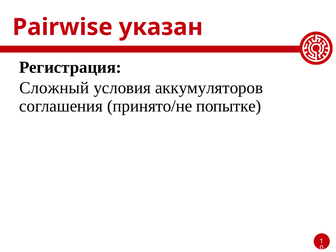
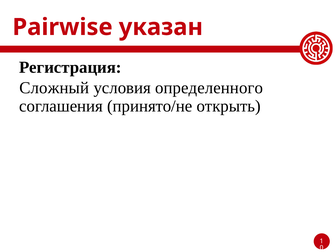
аккумуляторов: аккумуляторов -> определенного (209, 88)
попытке: попытке -> открыть (229, 106)
